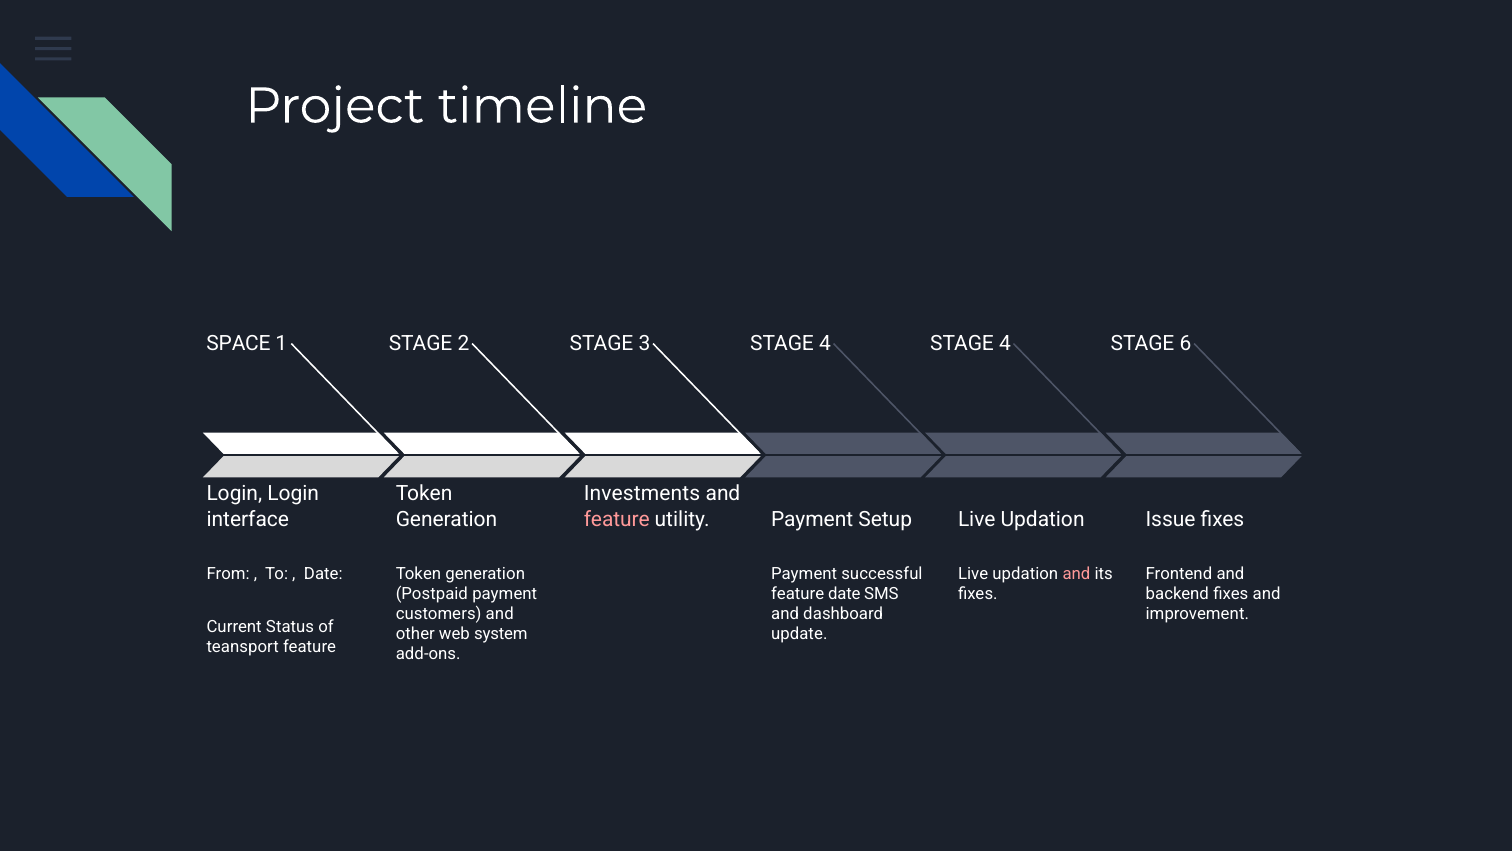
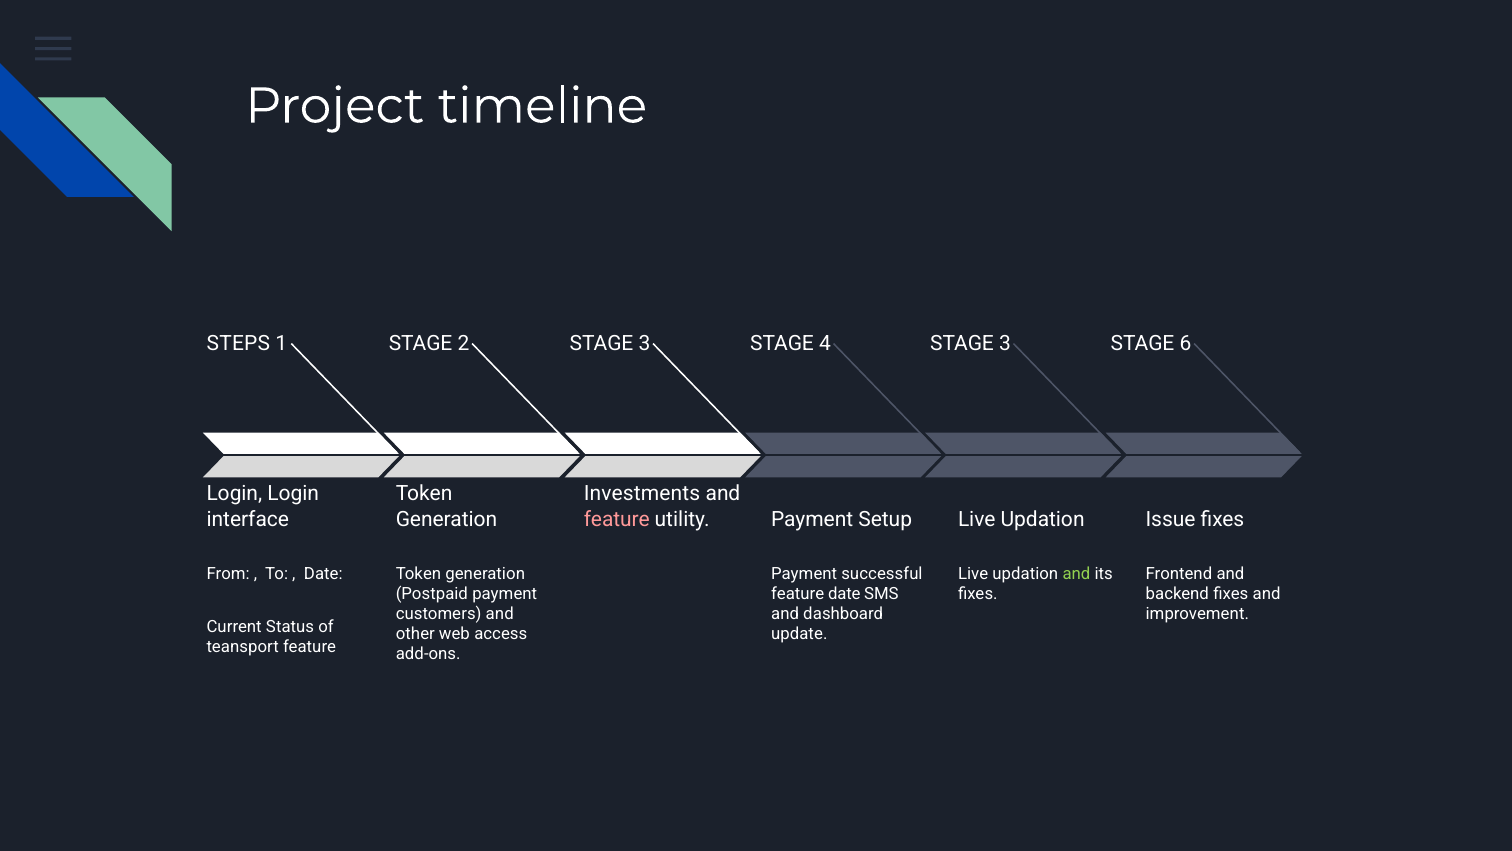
SPACE: SPACE -> STEPS (238, 343)
4: 4 -> 3 (1005, 343)
and colour: pink -> light green (1076, 573)
system: system -> access (501, 634)
